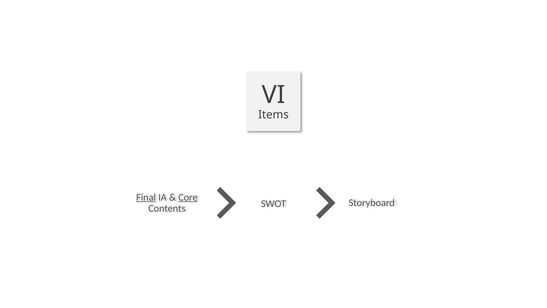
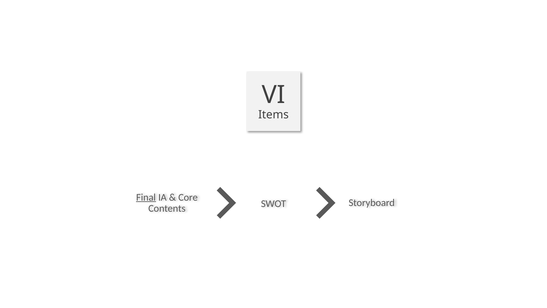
Core underline: present -> none (188, 197)
